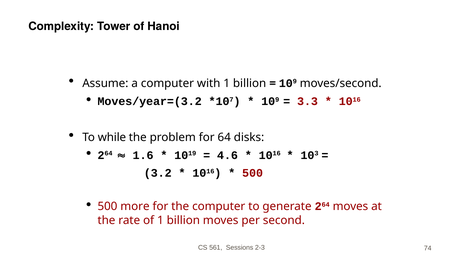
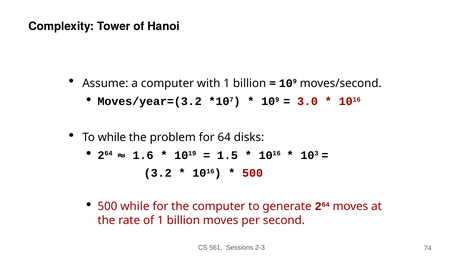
3.3: 3.3 -> 3.0 (308, 102)
4.6: 4.6 -> 1.5 (227, 155)
500 more: more -> while (135, 207)
